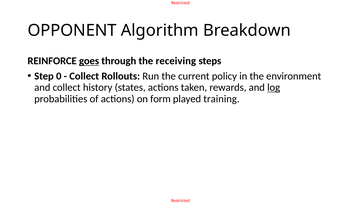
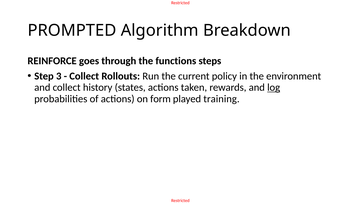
OPPONENT: OPPONENT -> PROMPTED (72, 30)
goes underline: present -> none (89, 61)
receiving: receiving -> functions (176, 61)
0: 0 -> 3 (59, 76)
